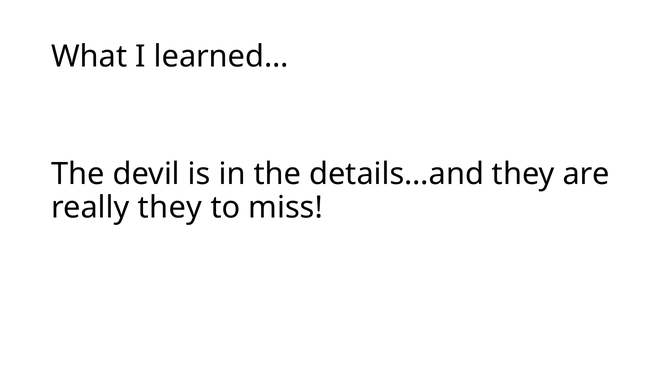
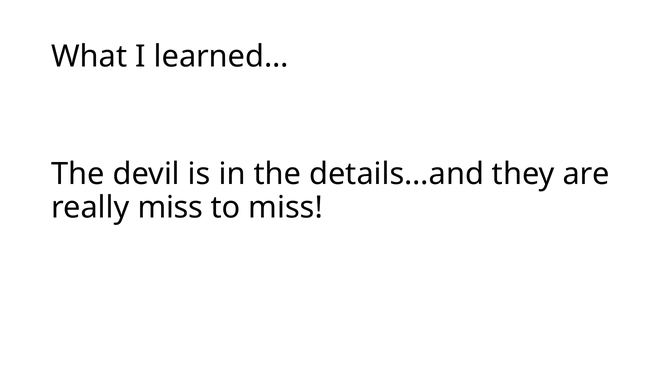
really they: they -> miss (170, 207)
